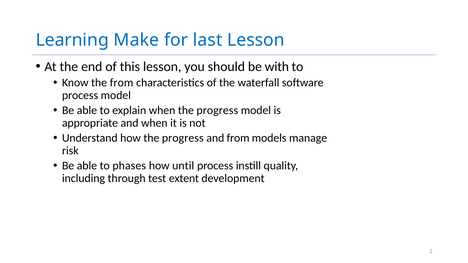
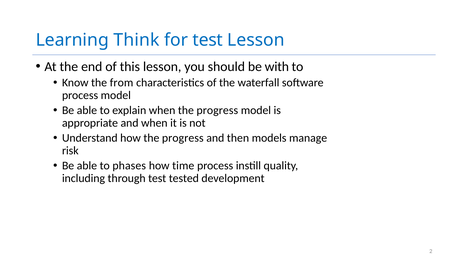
Make: Make -> Think (136, 40)
for last: last -> test (208, 40)
and from: from -> then (238, 138)
until: until -> time (183, 166)
extent: extent -> tested (184, 178)
